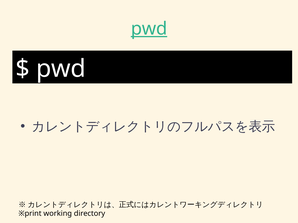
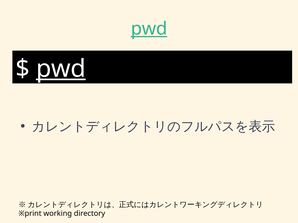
pwd underline: none -> present (61, 69)
